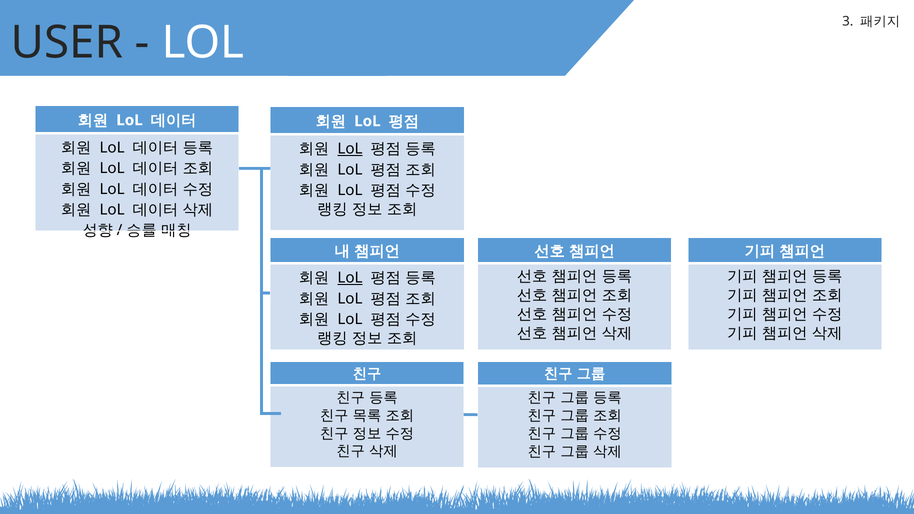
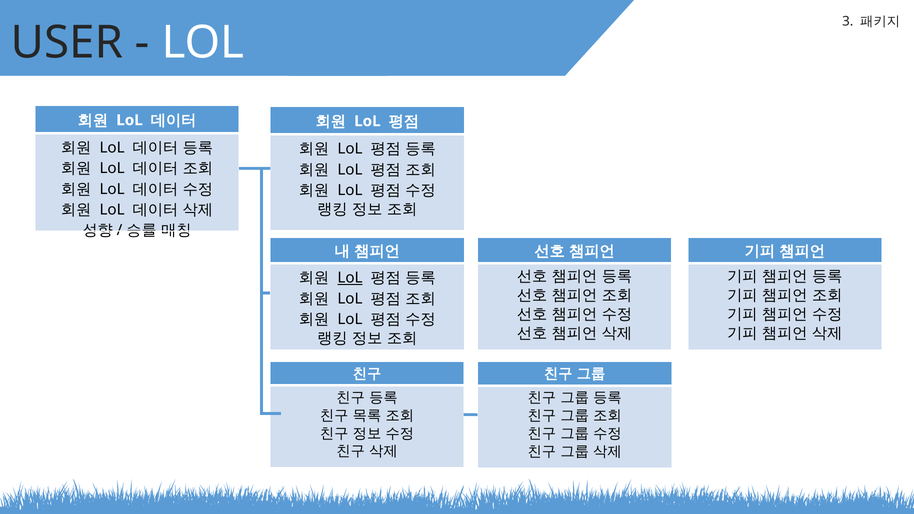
LoL underline: present -> none (350, 149)
